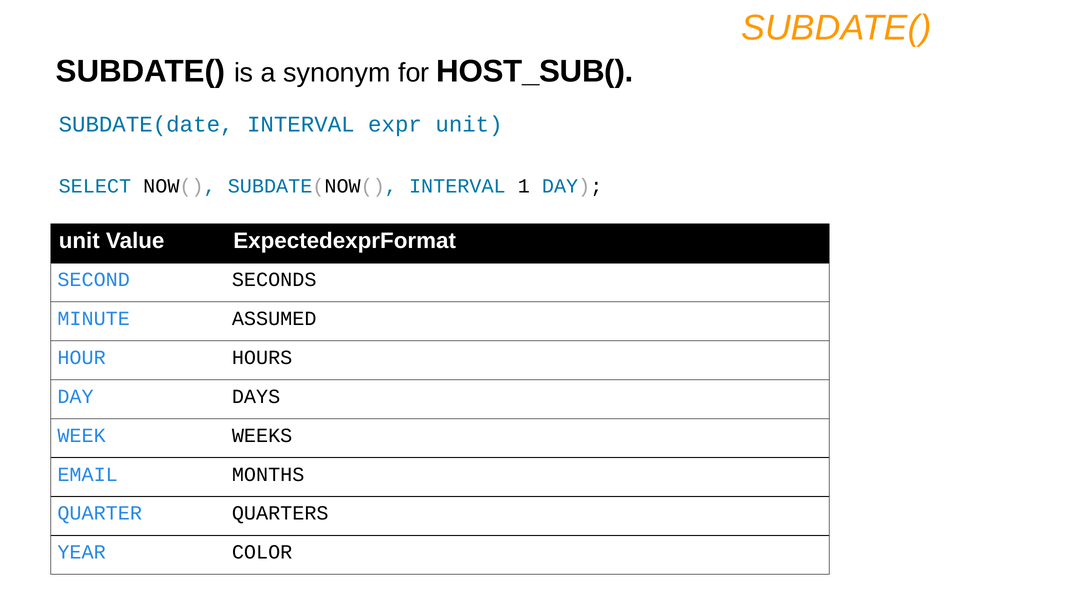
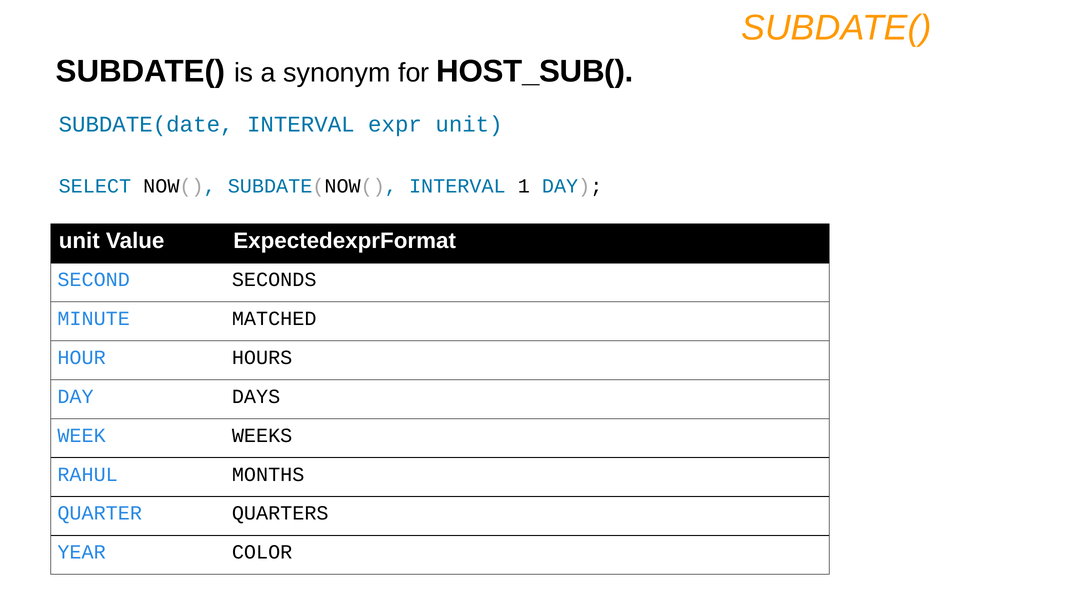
ASSUMED: ASSUMED -> MATCHED (274, 319)
EMAIL: EMAIL -> RAHUL (88, 474)
